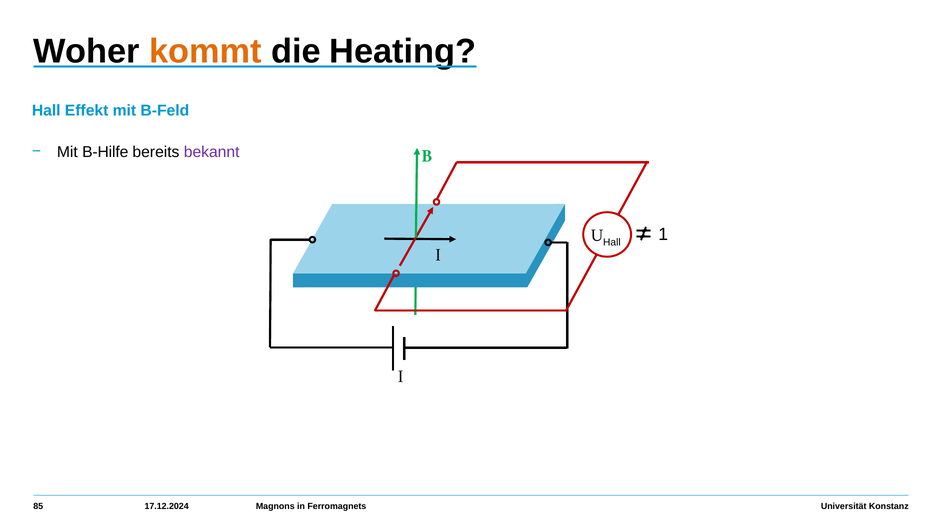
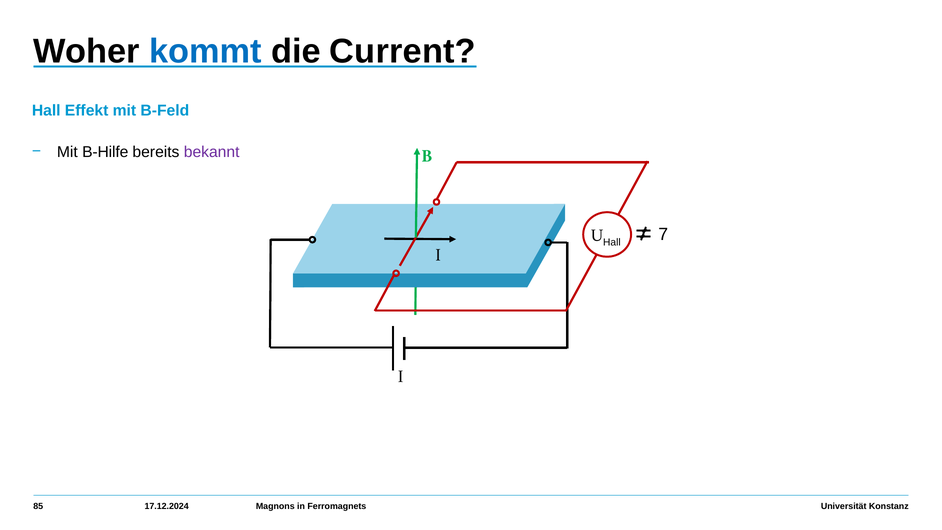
kommt colour: orange -> blue (205, 51)
Heating: Heating -> Current (403, 51)
1: 1 -> 7 (663, 235)
